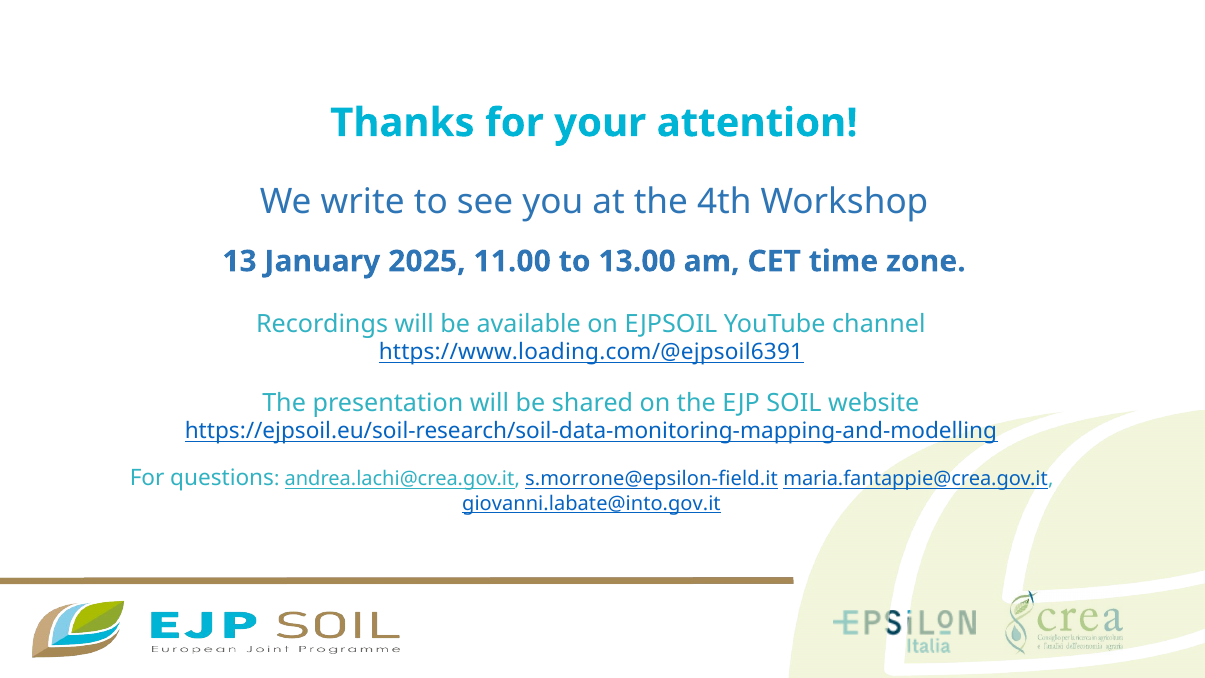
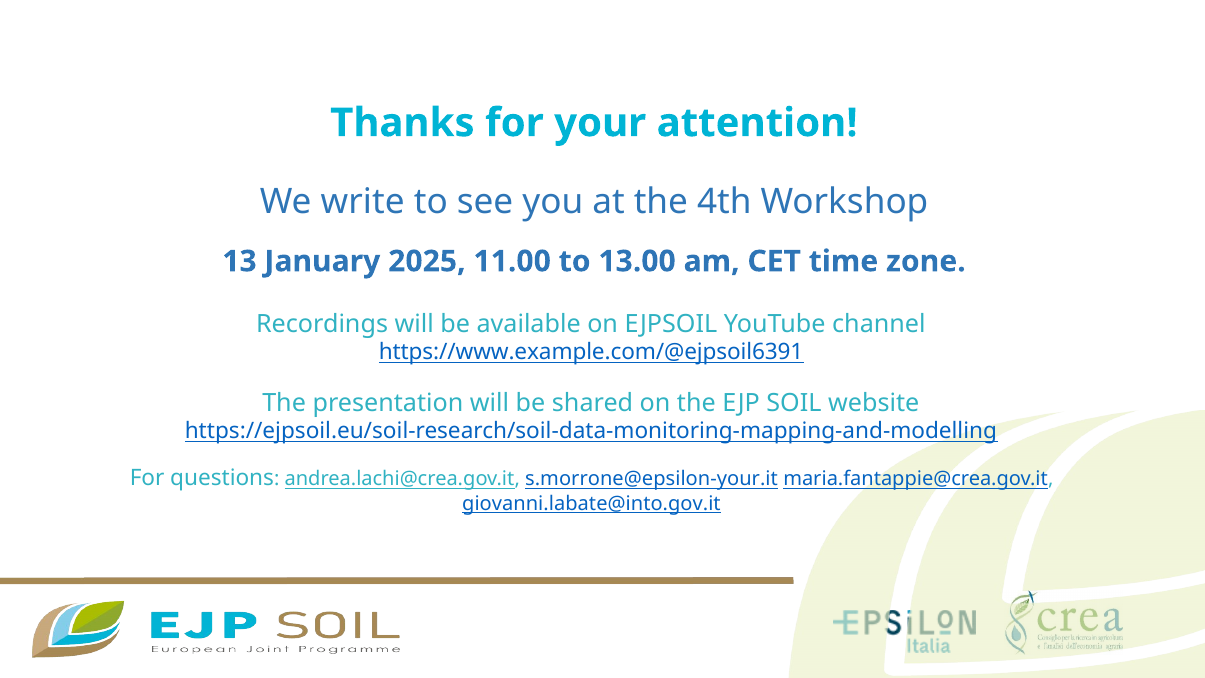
https://www.loading.com/@ejpsoil6391: https://www.loading.com/@ejpsoil6391 -> https://www.example.com/@ejpsoil6391 (591, 352)
s.morrone@epsilon-field.it: s.morrone@epsilon-field.it -> s.morrone@epsilon-your.it (652, 479)
